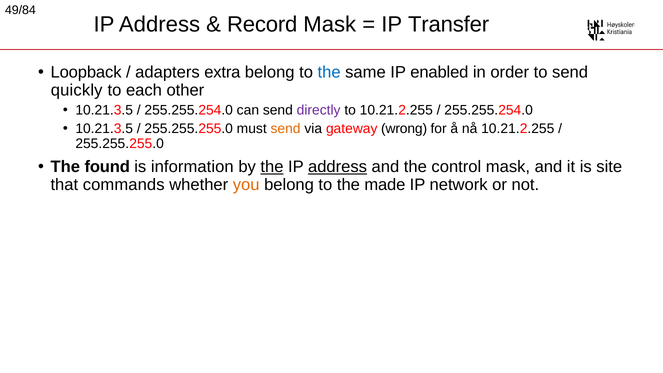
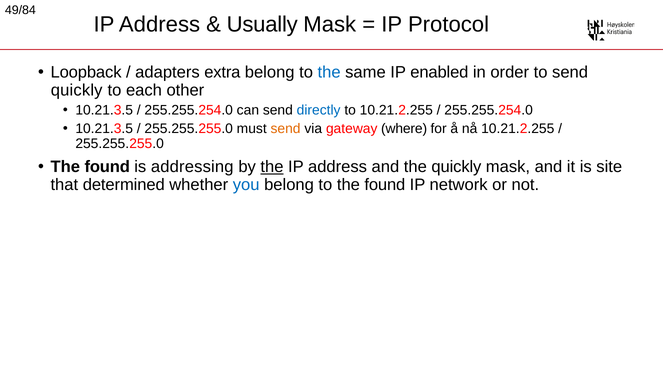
Record: Record -> Usually (262, 25)
Transfer: Transfer -> Protocol (449, 25)
directly colour: purple -> blue (319, 110)
wrong: wrong -> where (404, 129)
information: information -> addressing (192, 167)
address underline: present -> none (338, 167)
the control: control -> quickly (456, 167)
commands: commands -> determined (124, 185)
you colour: orange -> blue (246, 185)
to the made: made -> found (385, 185)
